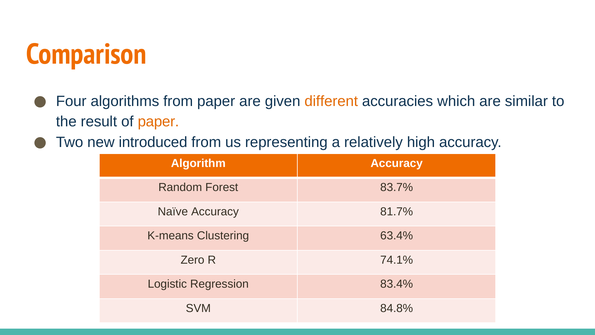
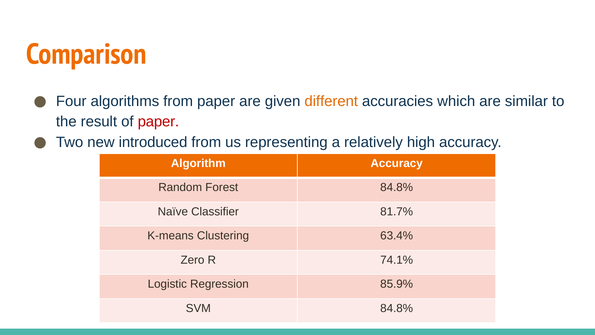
paper colour: orange -> red (158, 122)
Forest 83.7%: 83.7% -> 84.8% (397, 187)
Naïve Accuracy: Accuracy -> Classifier (215, 211)
83.4%: 83.4% -> 85.9% (397, 284)
